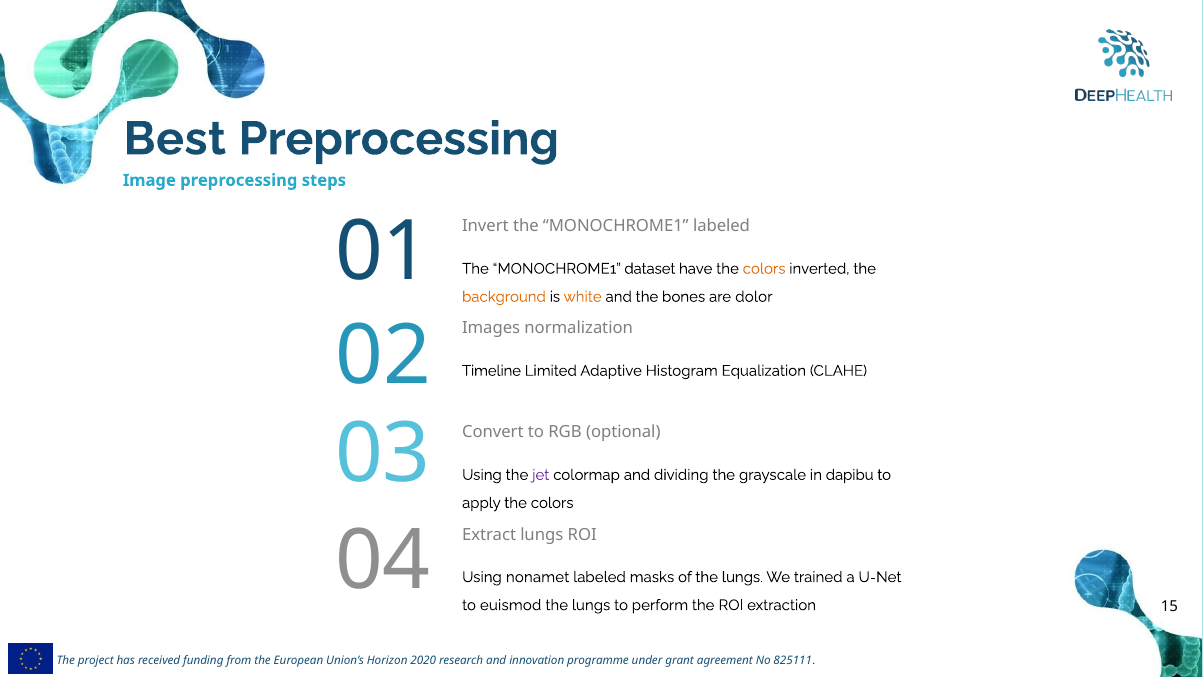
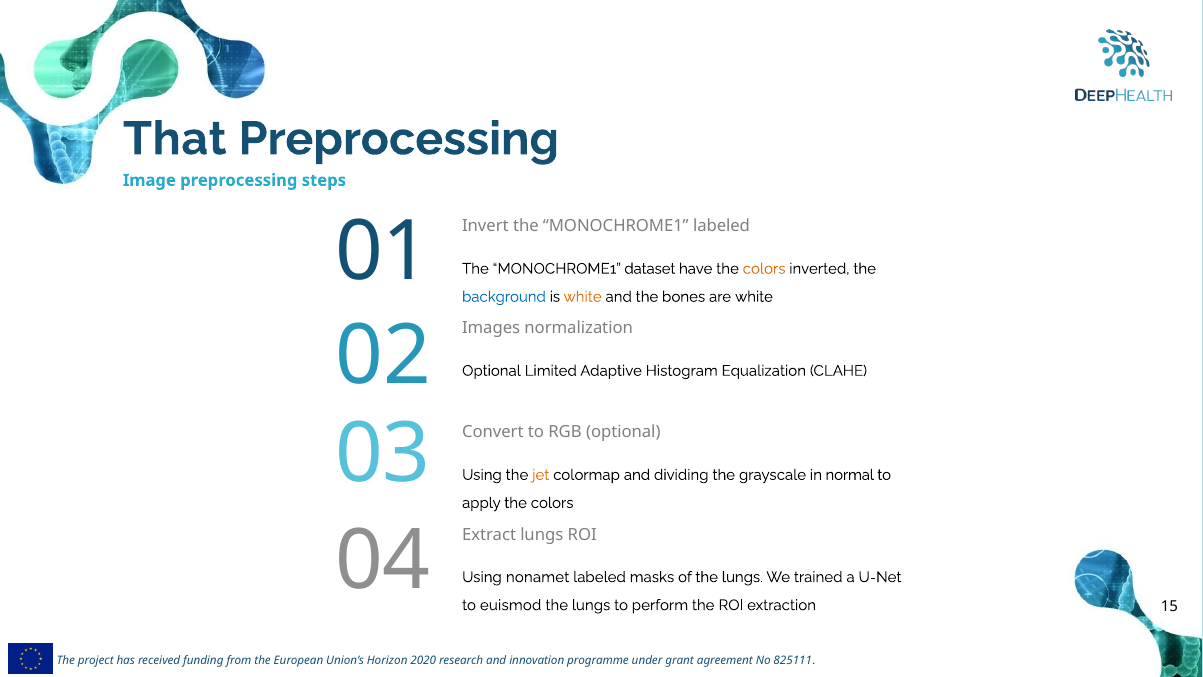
Best: Best -> That (175, 139)
background colour: orange -> blue (504, 297)
are dolor: dolor -> white (754, 297)
Timeline: Timeline -> Optional (491, 371)
jet colour: purple -> orange (541, 475)
dapibu: dapibu -> normal (850, 475)
